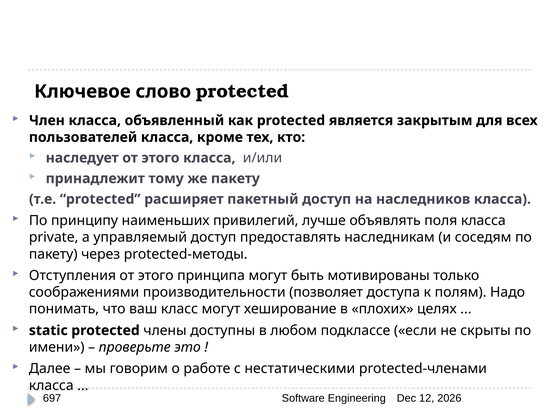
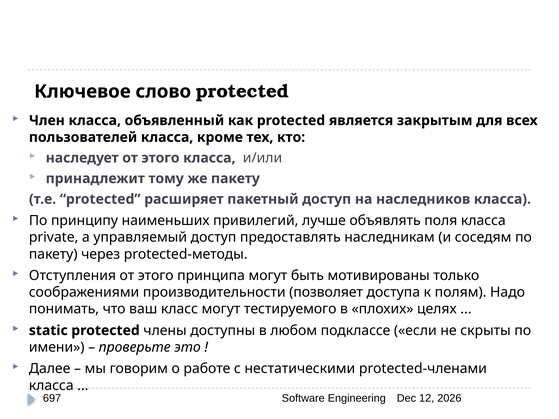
хеширование: хеширование -> тестируемого (290, 309)
